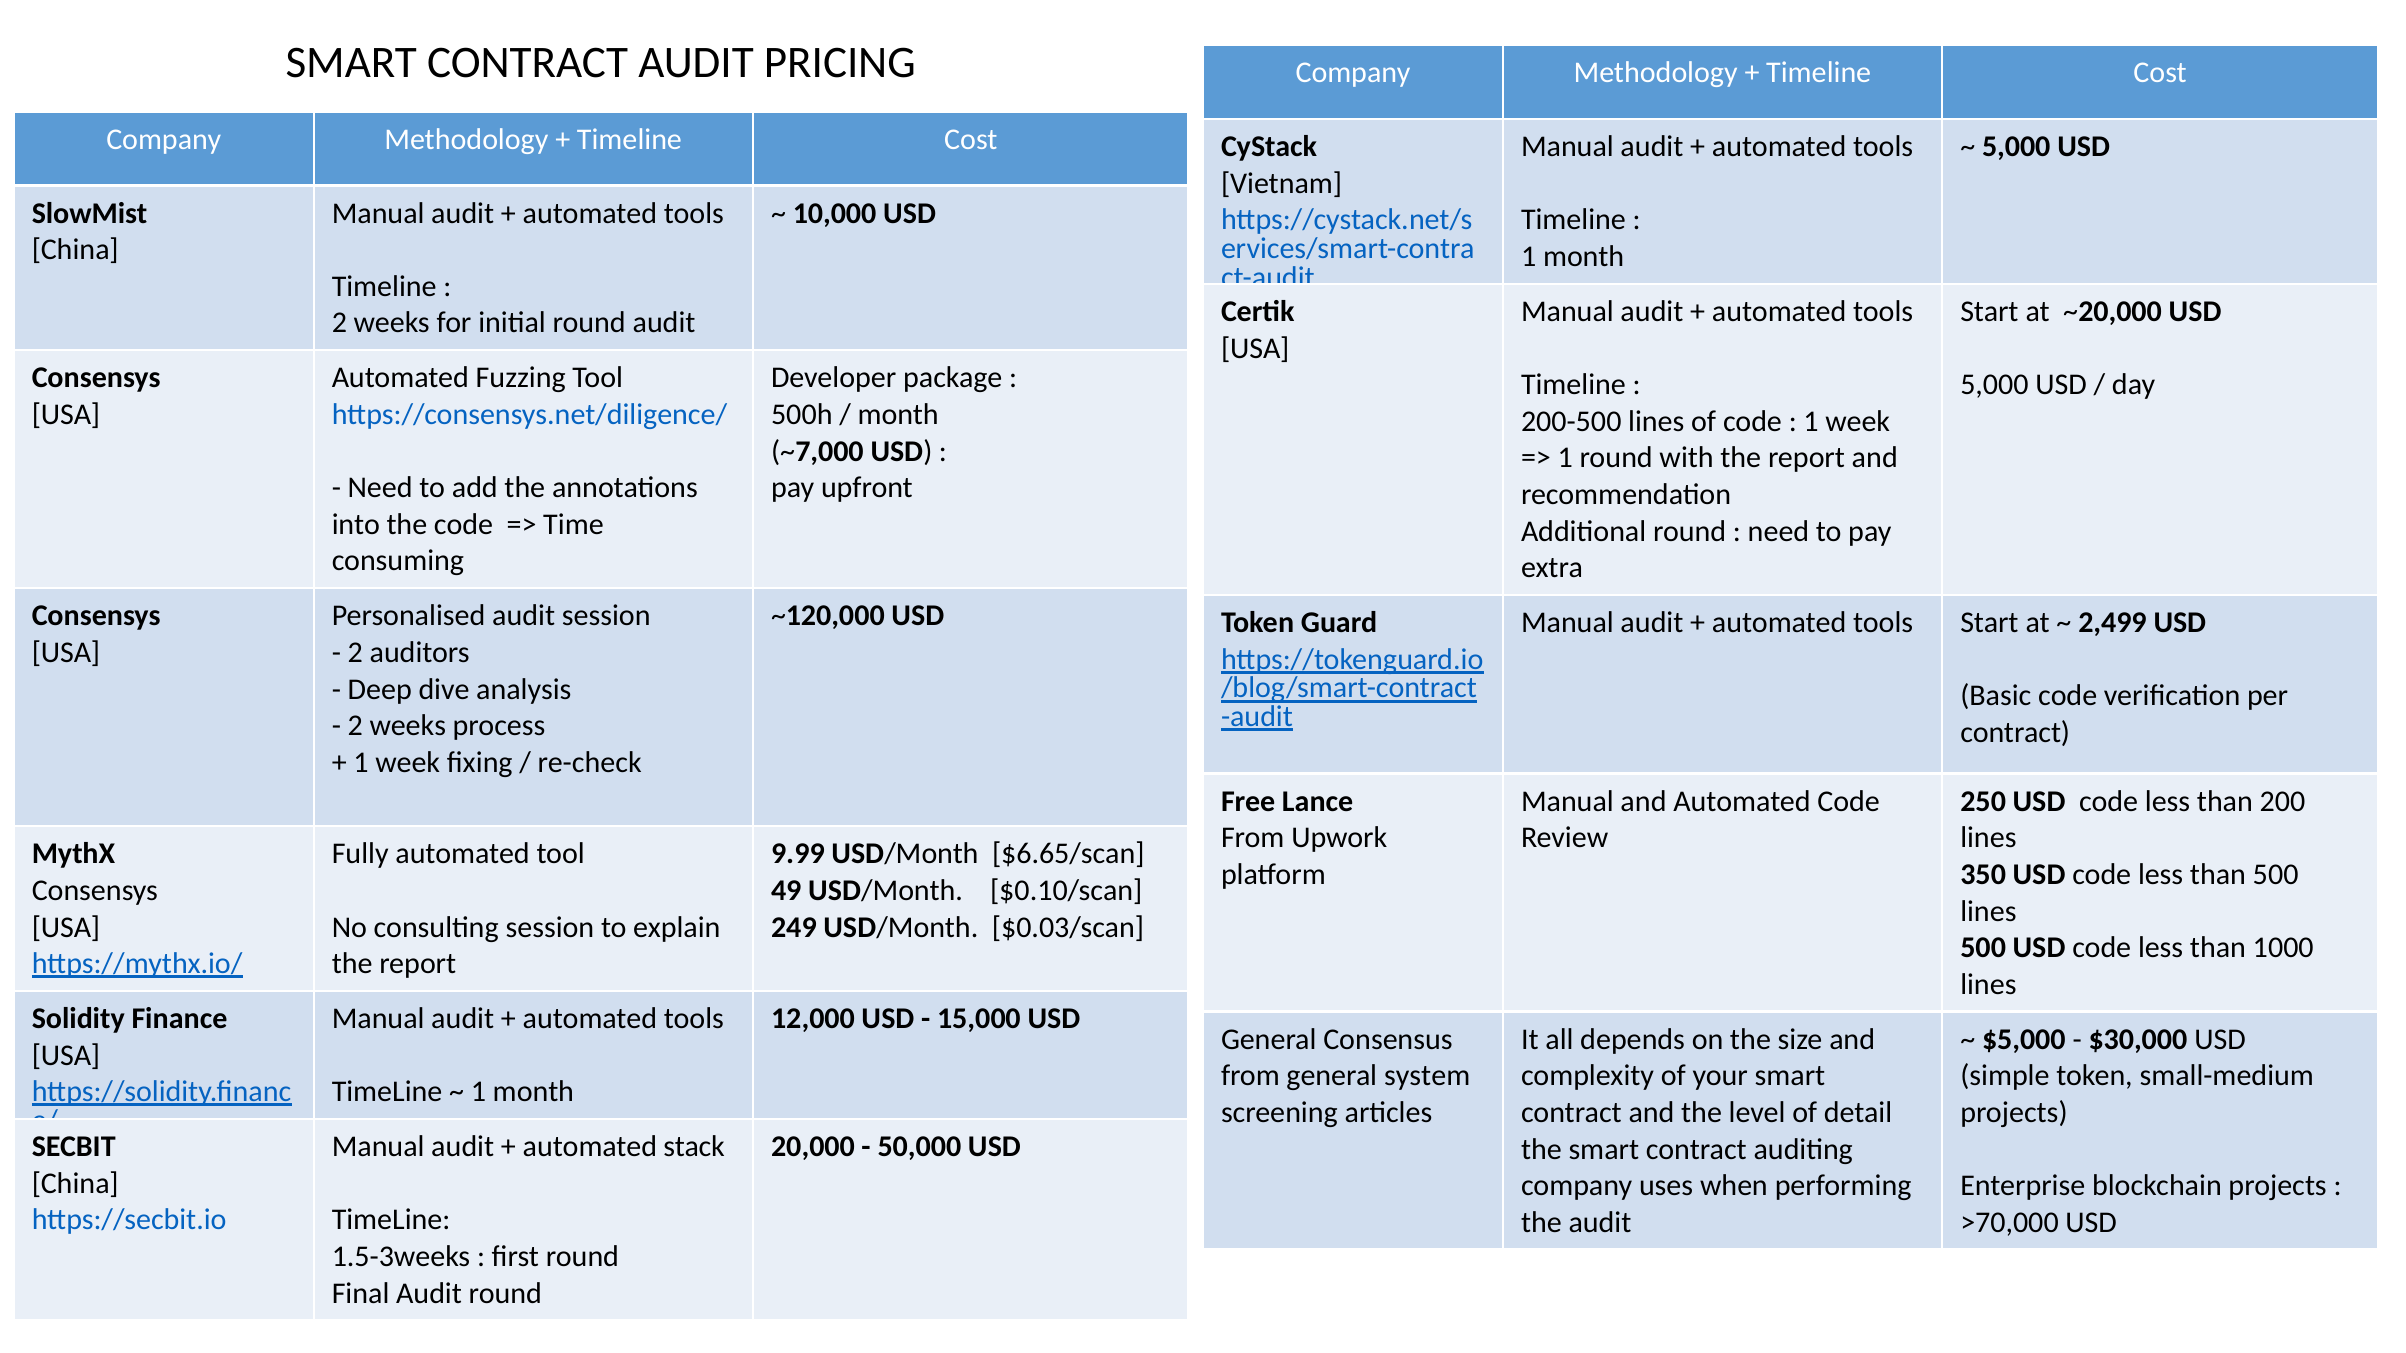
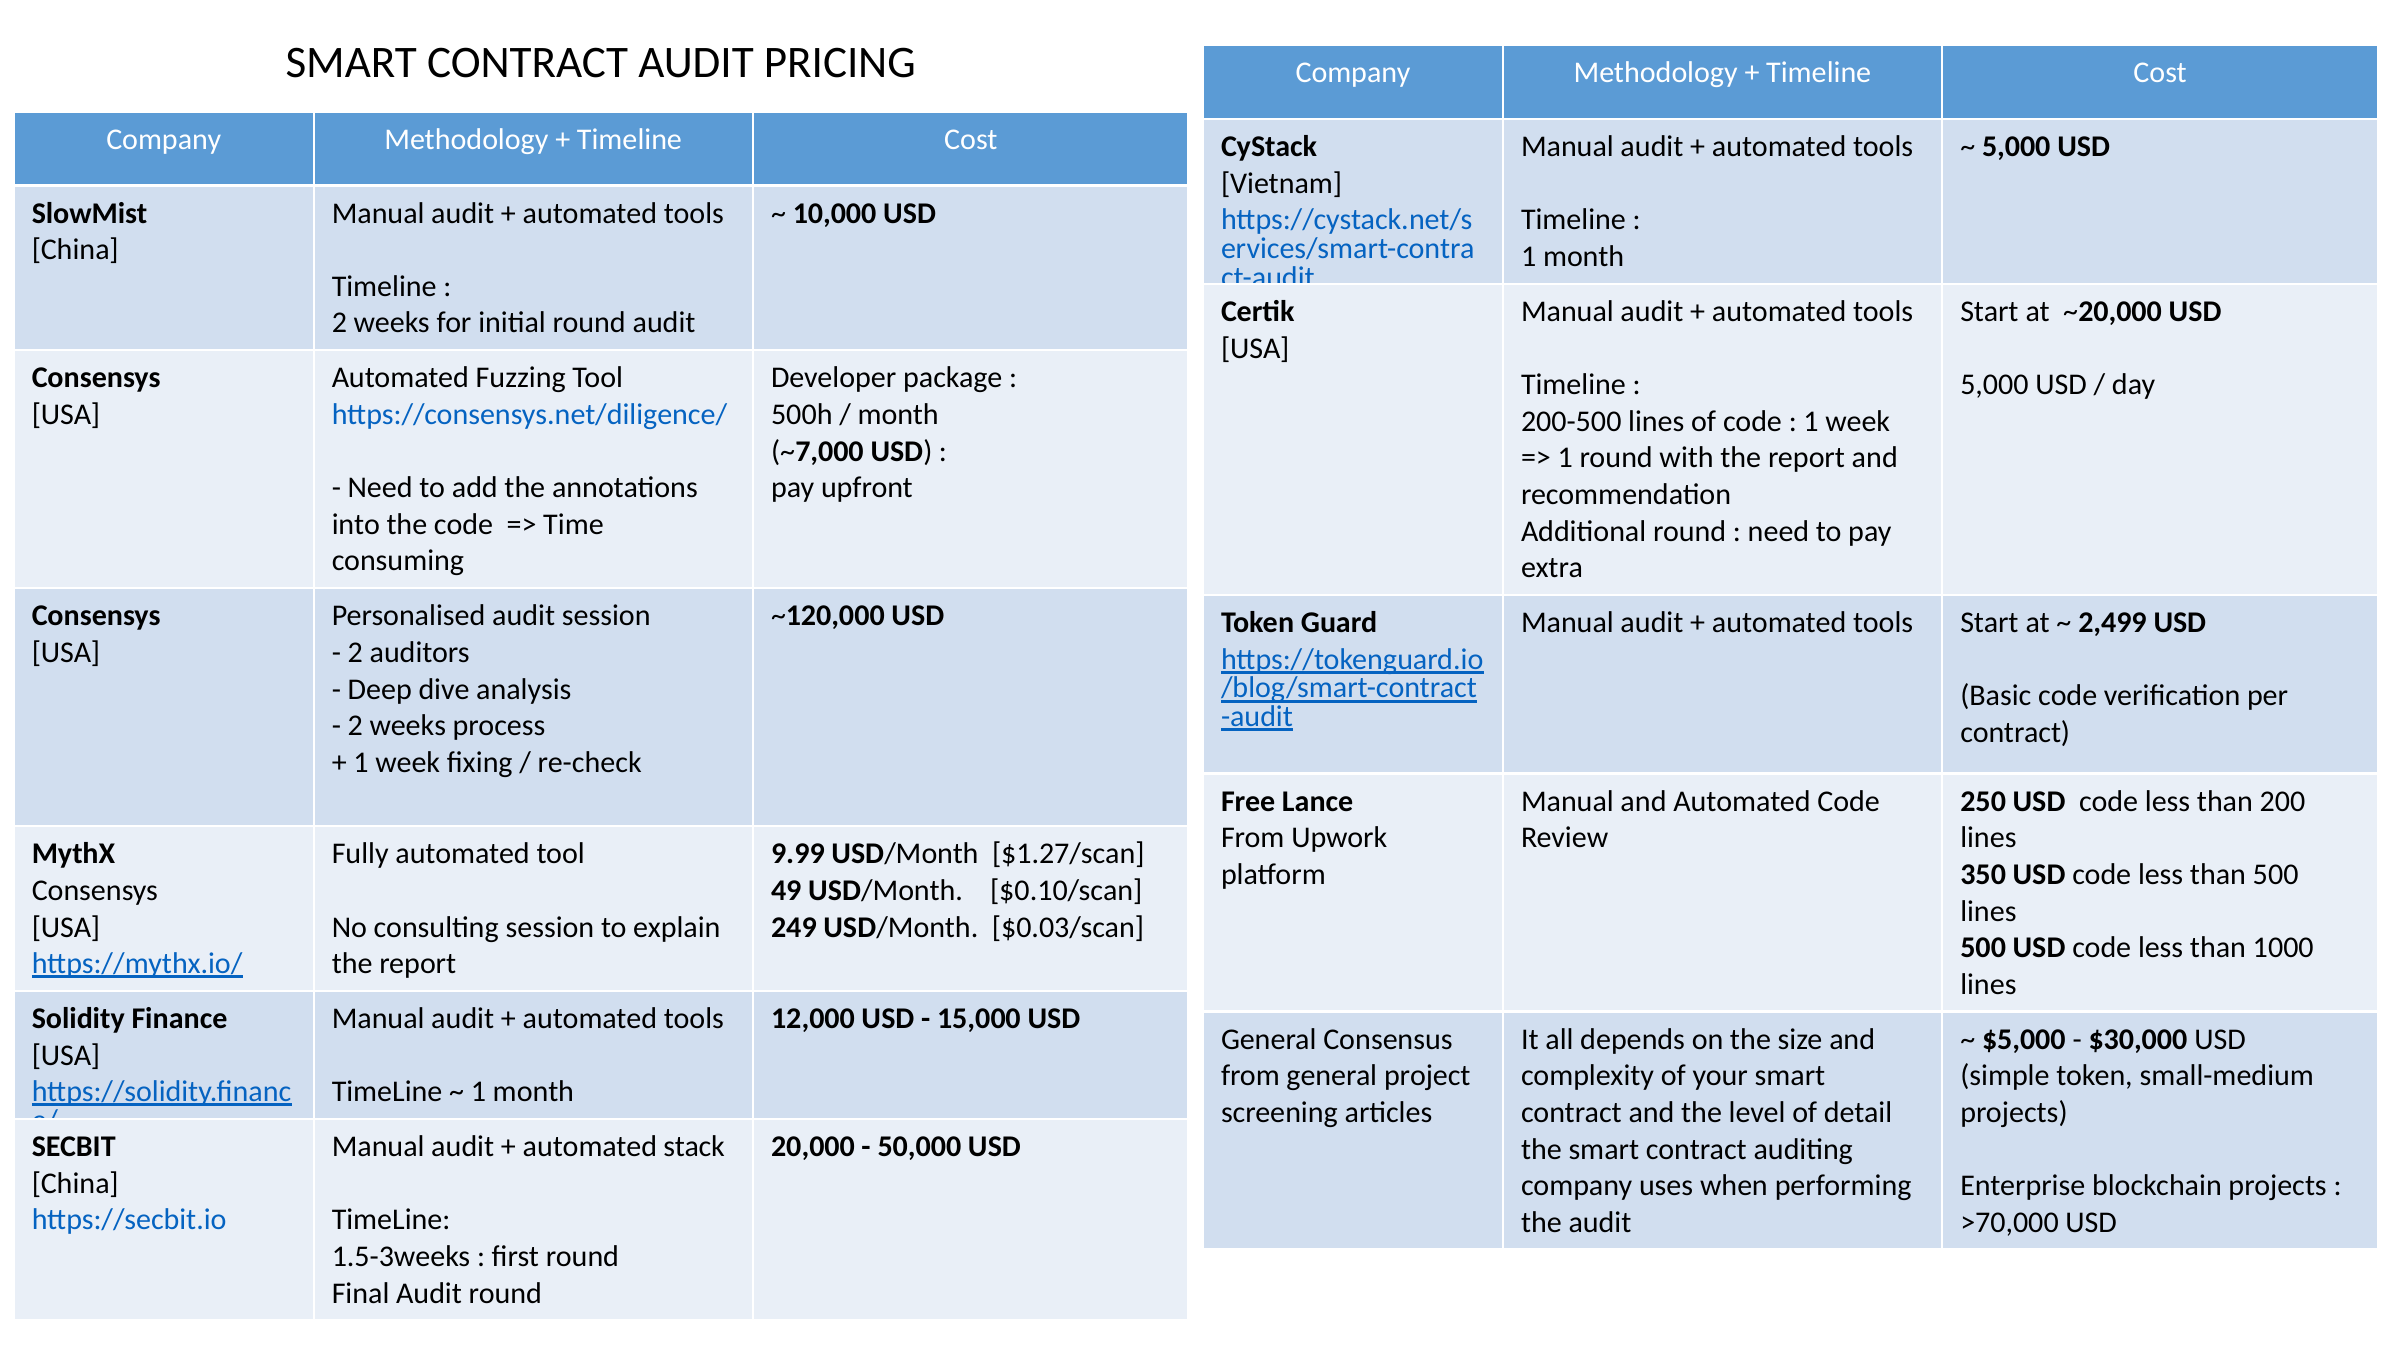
$6.65/scan: $6.65/scan -> $1.27/scan (1068, 854)
system: system -> project (1427, 1076)
